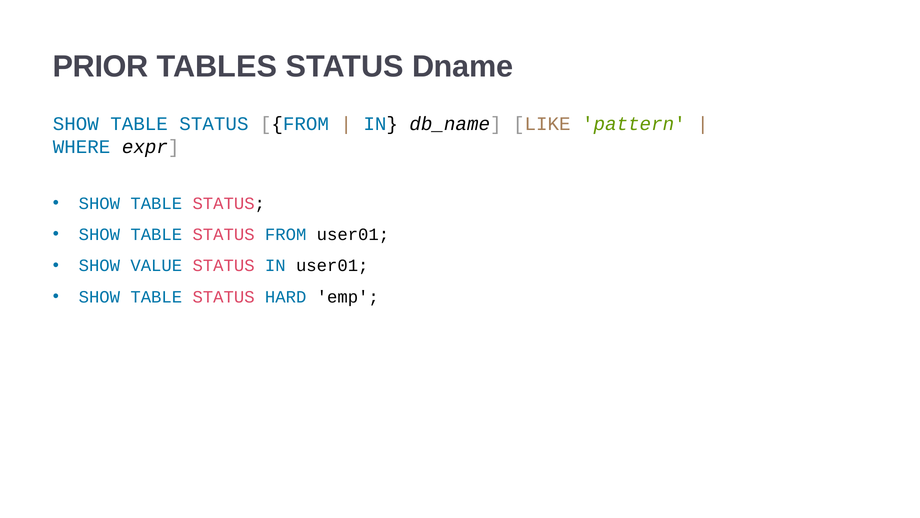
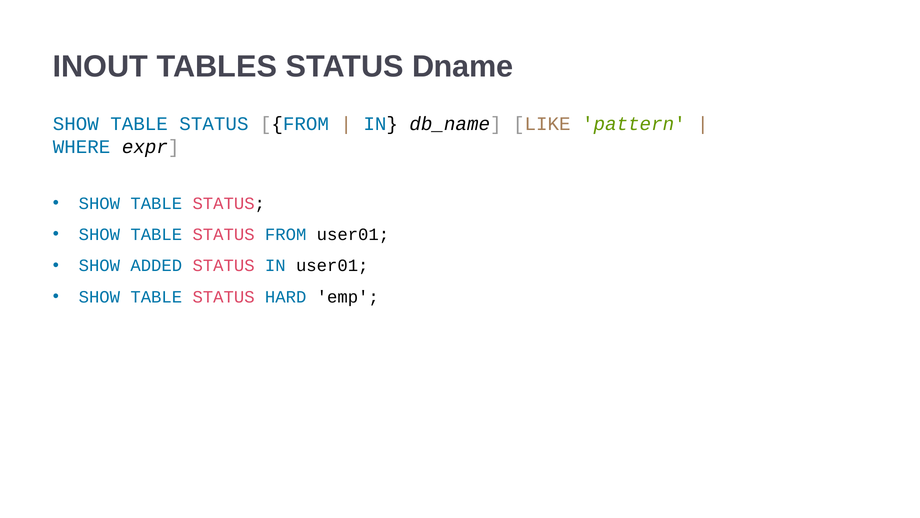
PRIOR: PRIOR -> INOUT (100, 67)
VALUE: VALUE -> ADDED (156, 265)
